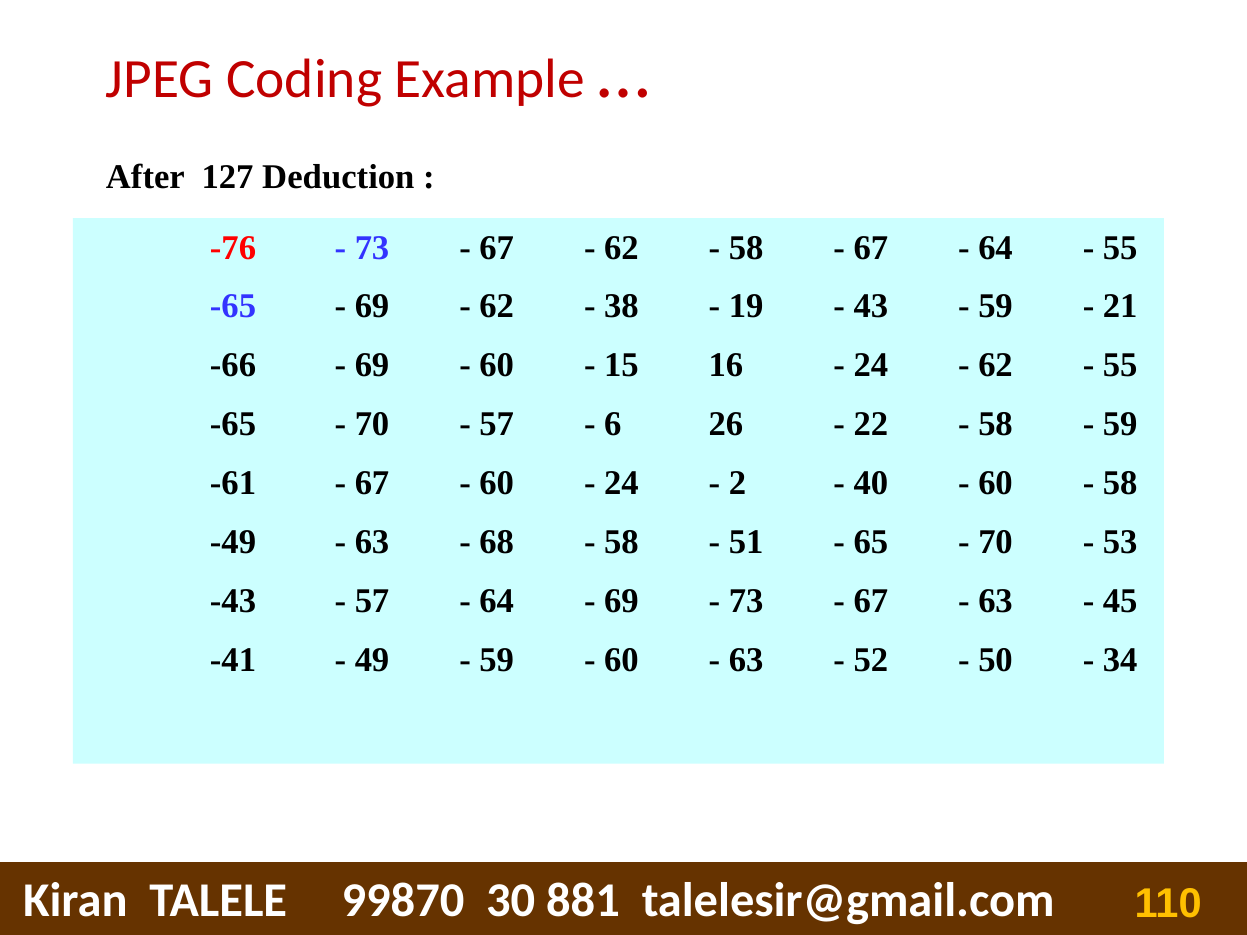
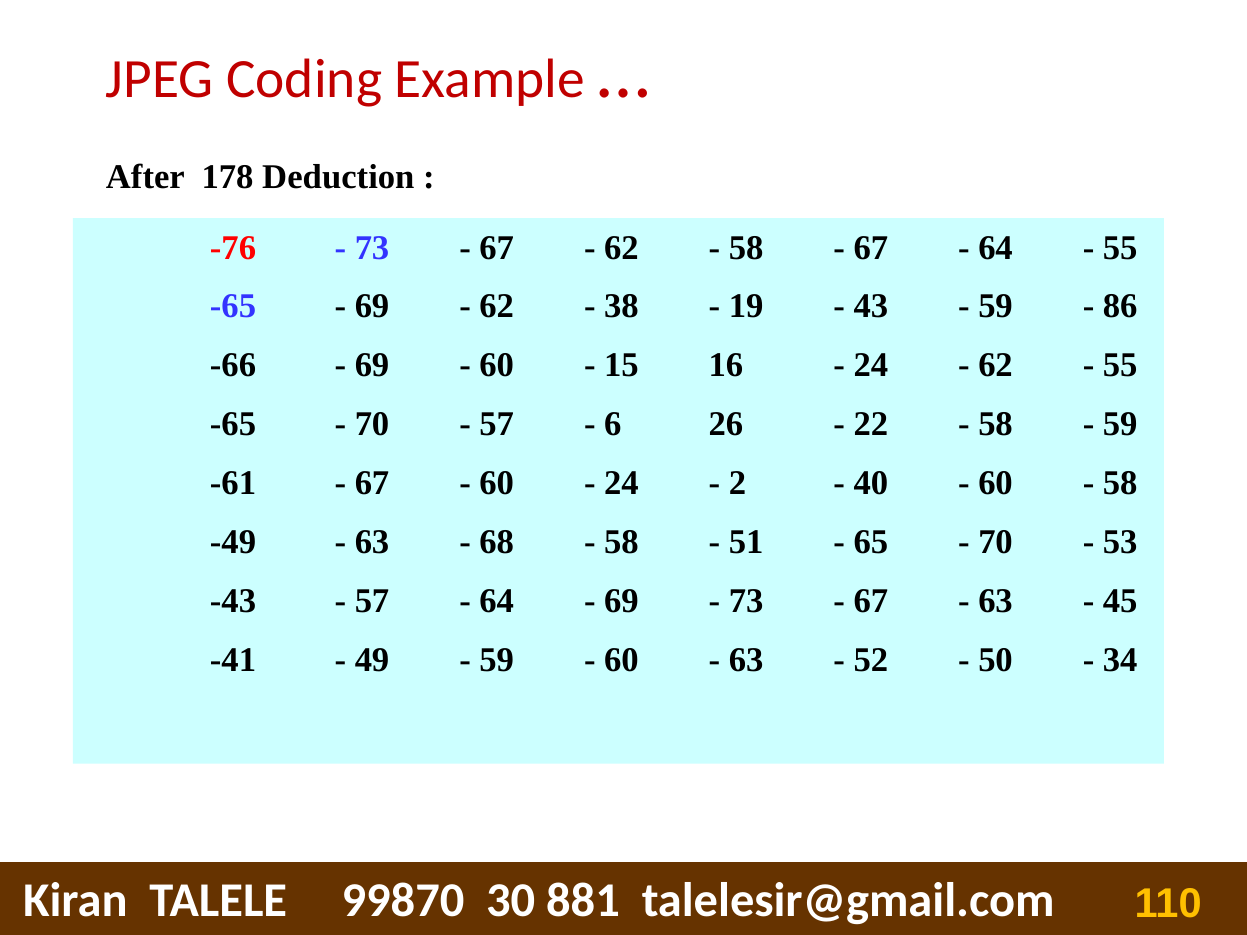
127: 127 -> 178 (228, 178)
21: 21 -> 86 (1120, 307)
